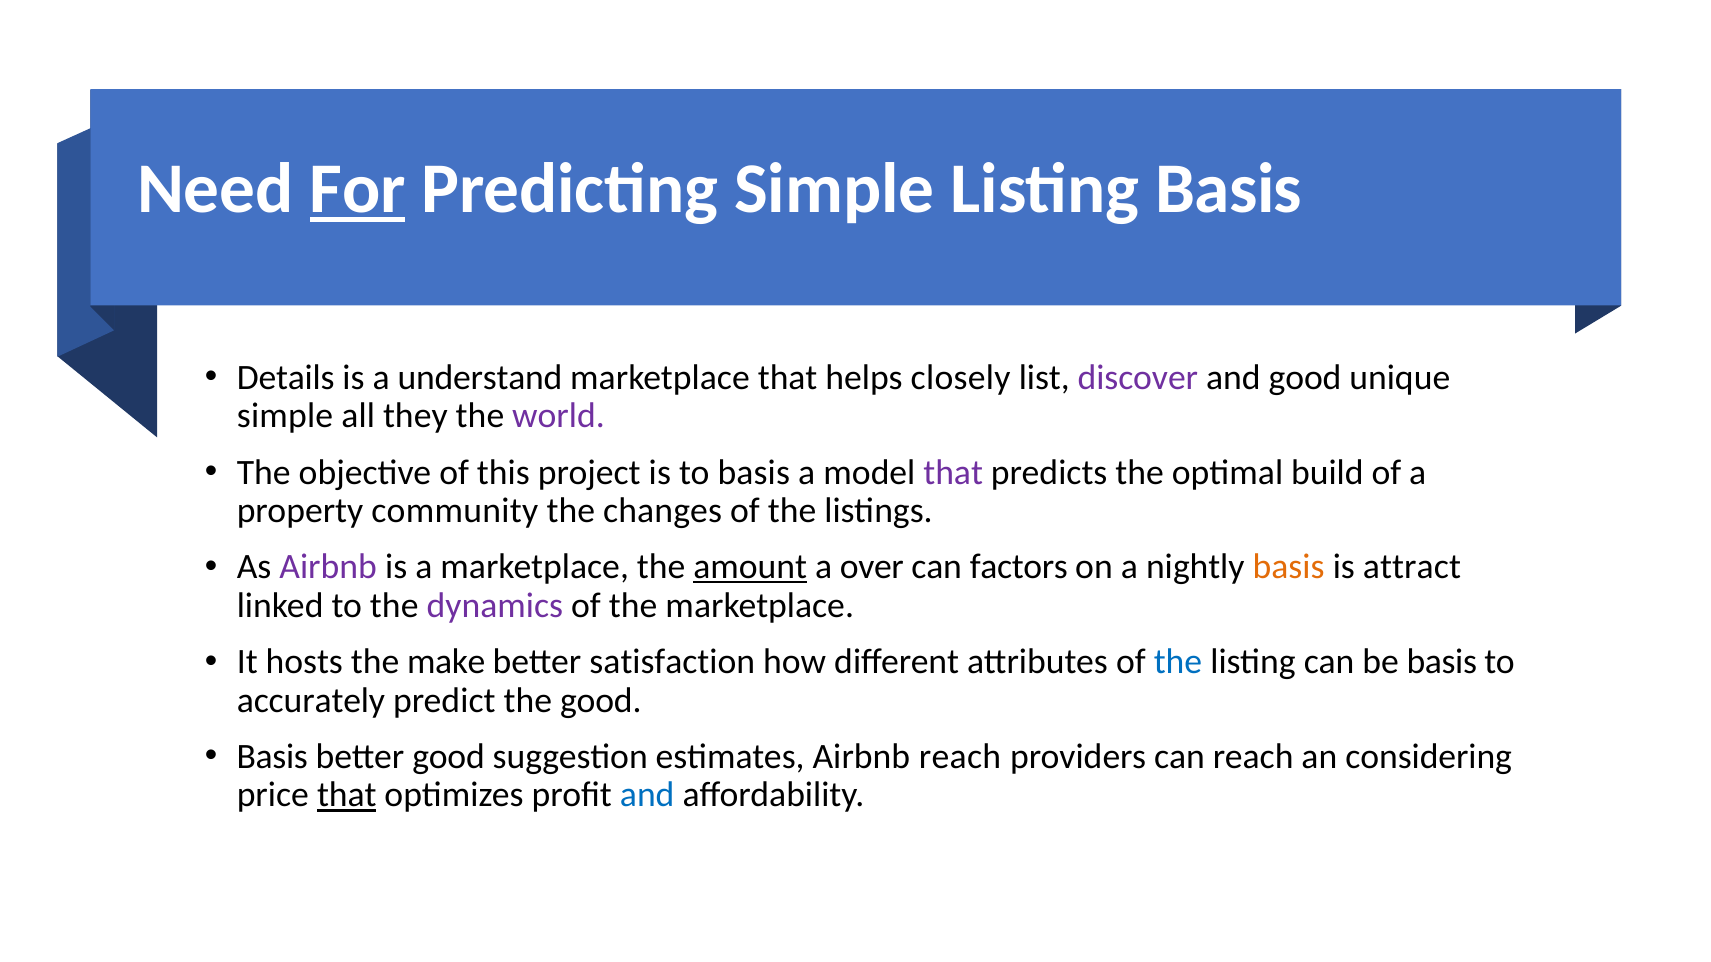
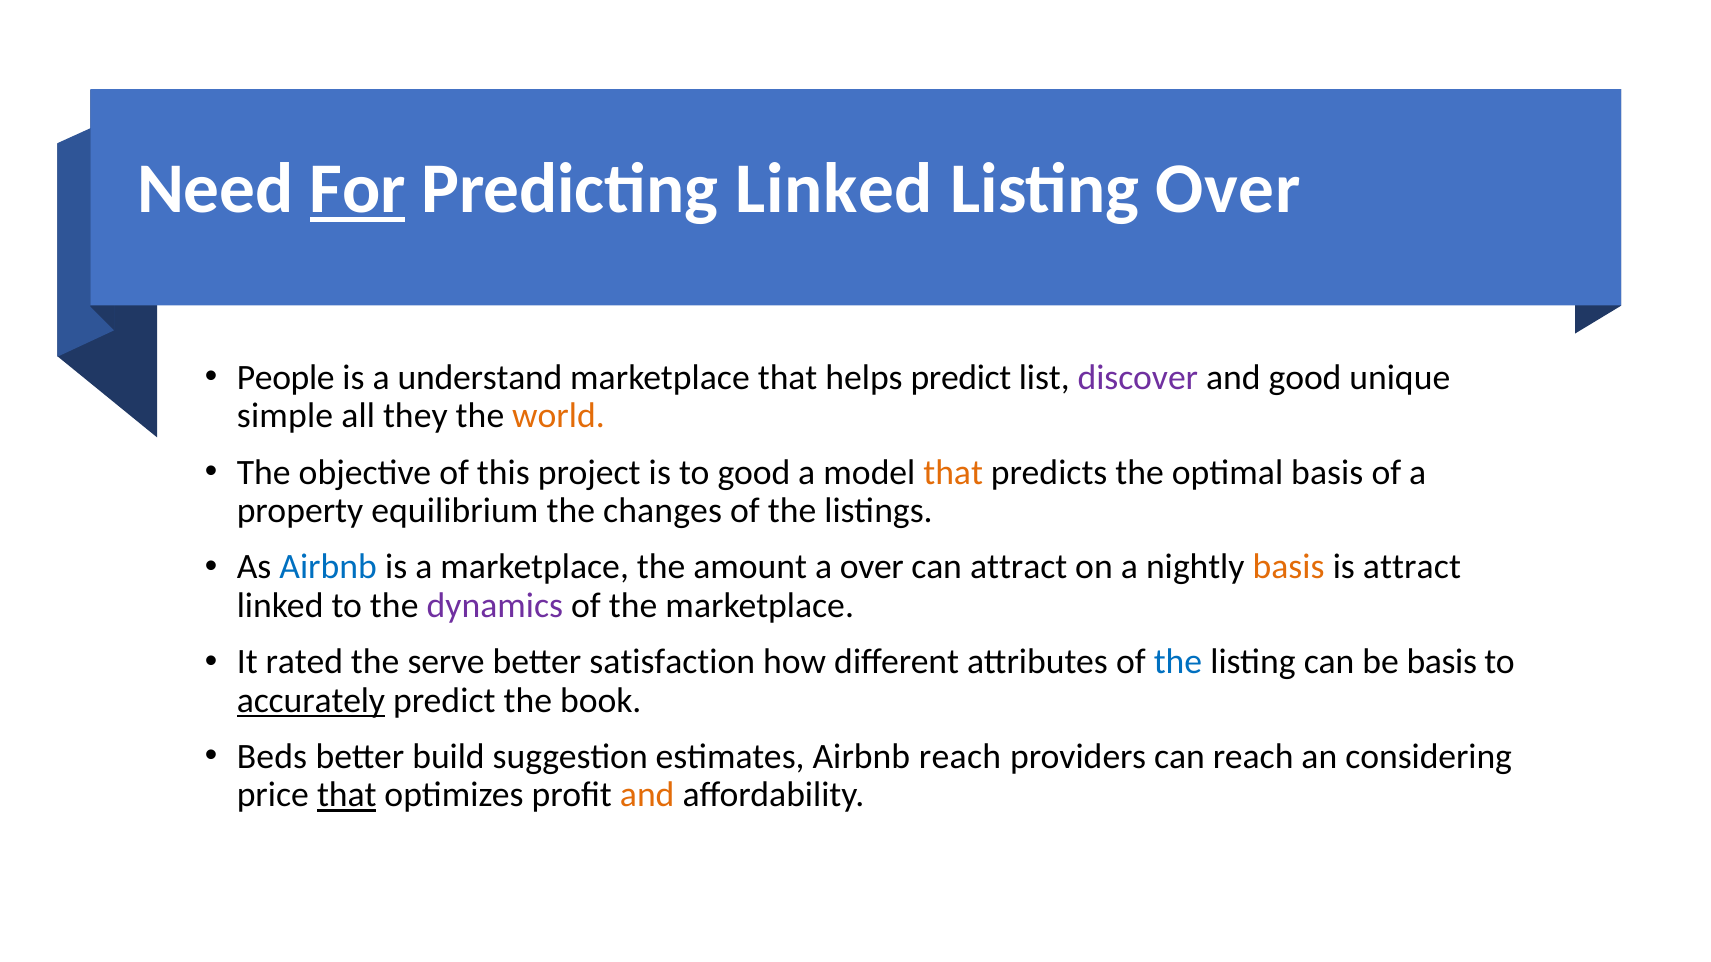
Predicting Simple: Simple -> Linked (834, 189)
Listing Basis: Basis -> Over (1228, 189)
Details: Details -> People (286, 378)
helps closely: closely -> predict (961, 378)
world colour: purple -> orange (558, 416)
to basis: basis -> good (754, 472)
that colour: purple -> orange (953, 472)
optimal build: build -> basis (1327, 472)
community: community -> equilibrium (455, 511)
Airbnb colour: purple -> blue (328, 567)
amount underline: present -> none (750, 567)
can factors: factors -> attract (1019, 567)
hosts: hosts -> rated (304, 662)
make: make -> serve (446, 662)
accurately underline: none -> present (311, 701)
the good: good -> book (601, 701)
Basis: Basis -> Beds (272, 757)
better good: good -> build (448, 757)
and colour: blue -> orange (647, 795)
